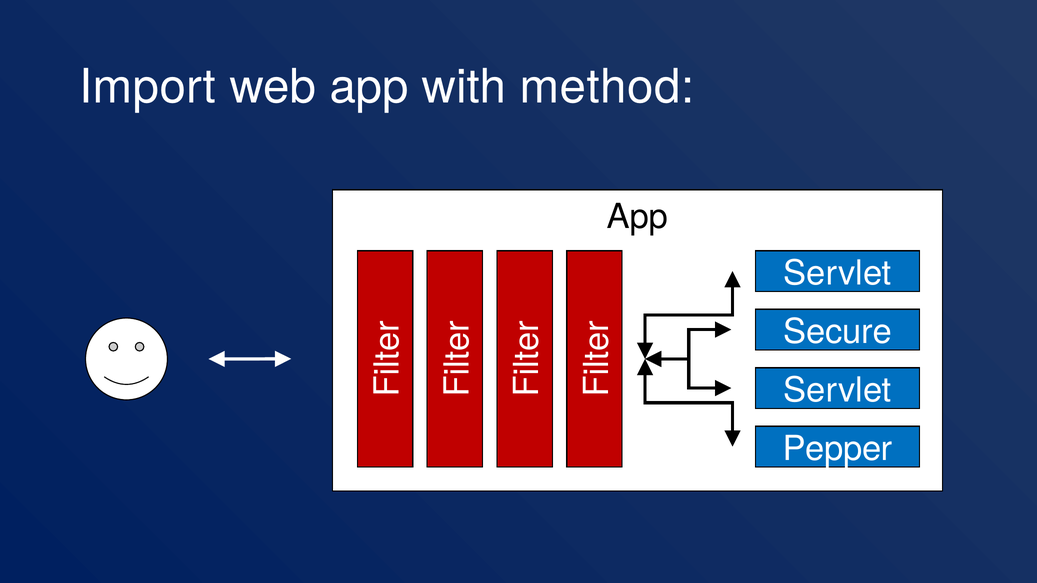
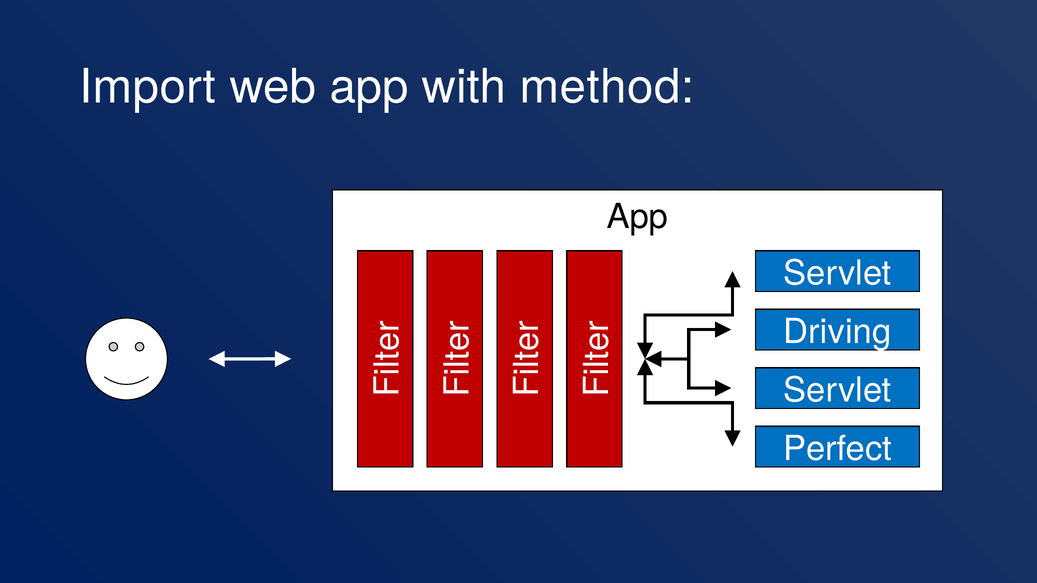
Secure: Secure -> Driving (837, 332)
Pepper: Pepper -> Perfect (838, 449)
